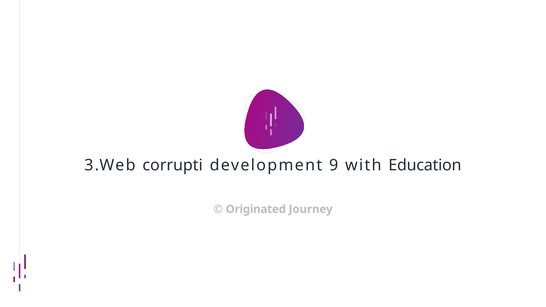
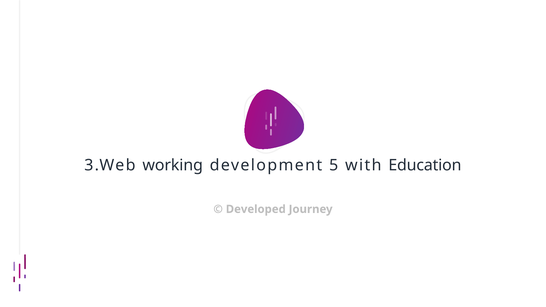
corrupti: corrupti -> working (173, 165)
9: 9 -> 5 (334, 165)
Originated: Originated -> Developed (256, 209)
